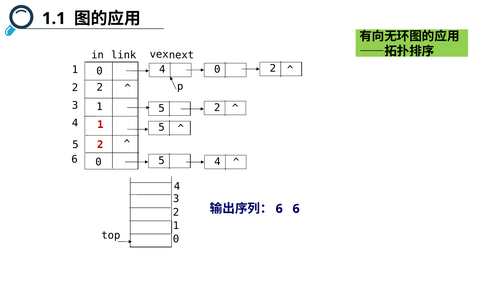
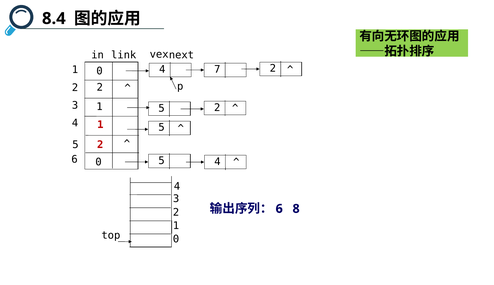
1.1: 1.1 -> 8.4 (54, 19)
0: 0 -> 7 (217, 70)
6 6: 6 -> 8 (296, 209)
